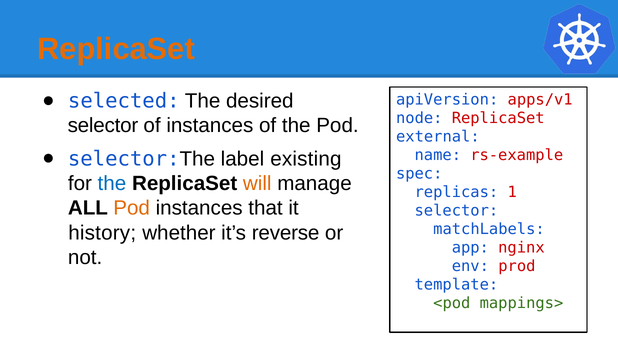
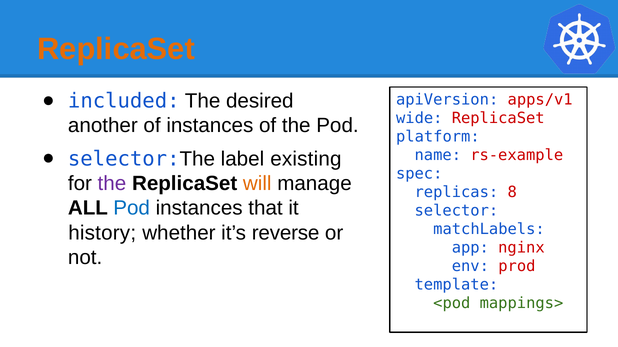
selected: selected -> included (124, 101)
node: node -> wide (419, 118)
selector: selector -> another (103, 126)
external: external -> platform (438, 137)
the colour: blue -> purple (112, 184)
1: 1 -> 8 (512, 193)
Pod colour: orange -> blue (132, 209)
